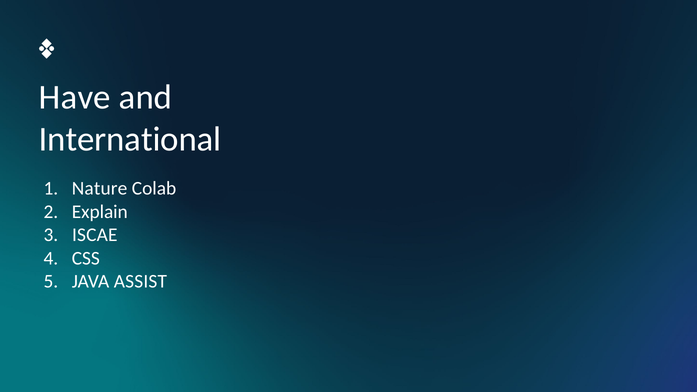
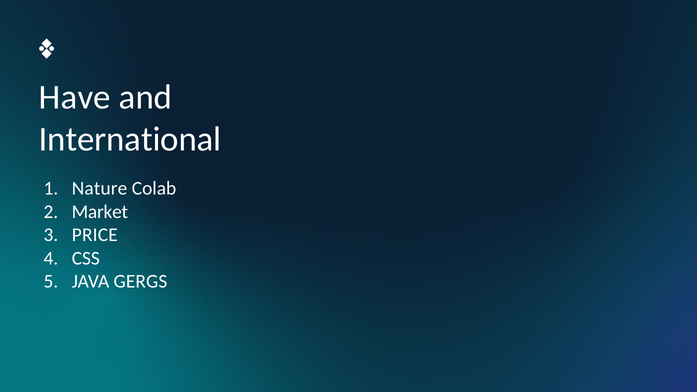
Explain: Explain -> Market (100, 212)
ISCAE: ISCAE -> PRICE (95, 235)
ASSIST: ASSIST -> GERGS (140, 282)
